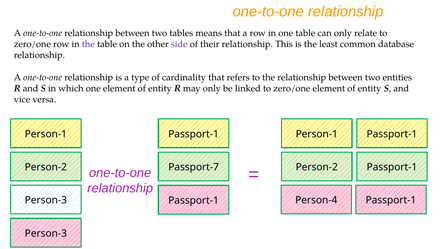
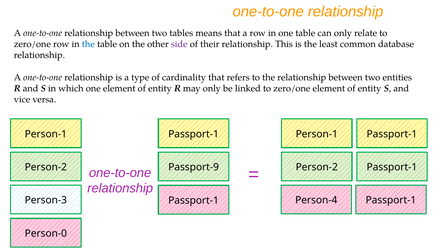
the colour: purple -> blue (88, 44)
Passport-7: Passport-7 -> Passport-9 (194, 167)
Person-3: Person-3 -> Person-0 (46, 233)
